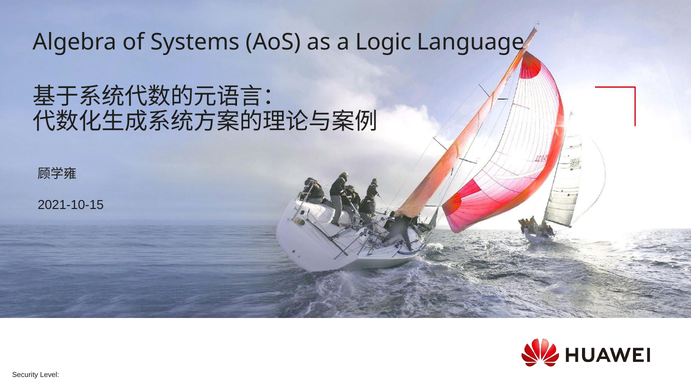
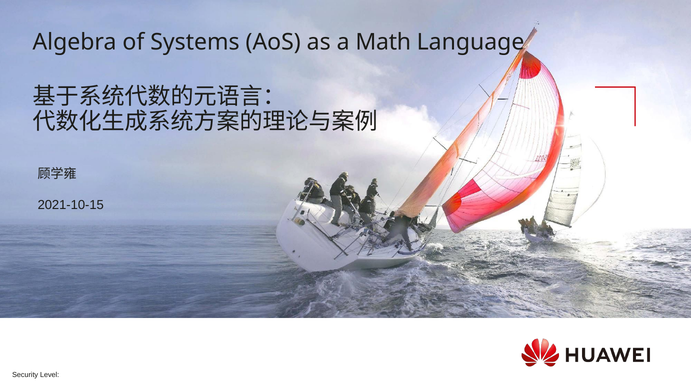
Logic: Logic -> Math (383, 42)
